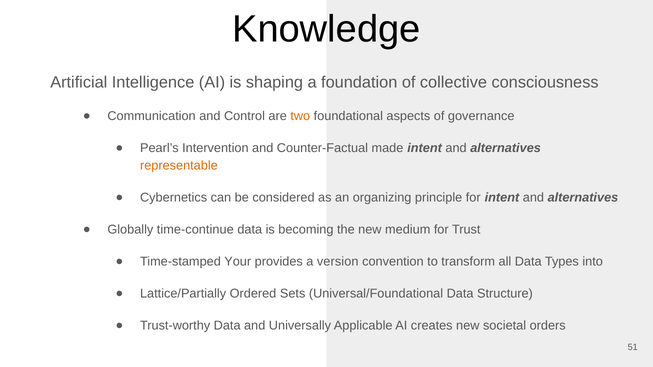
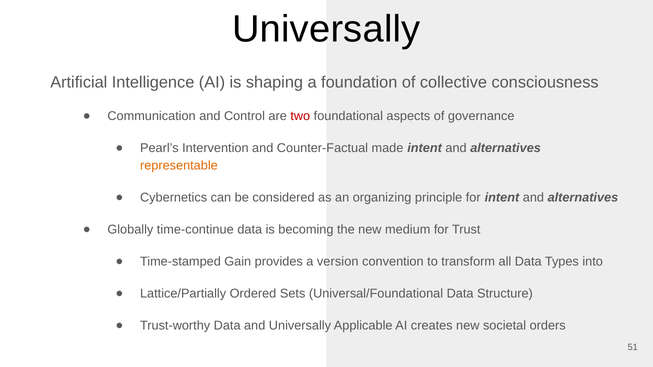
Knowledge: Knowledge -> Universally (326, 29)
two colour: orange -> red (300, 116)
Your: Your -> Gain (238, 262)
